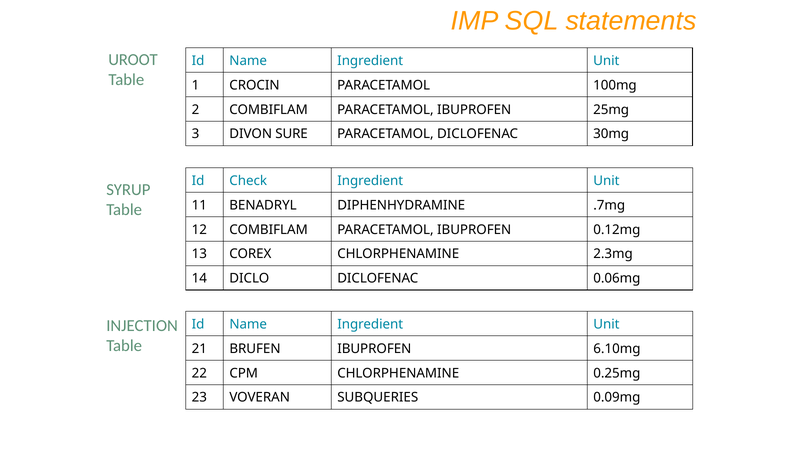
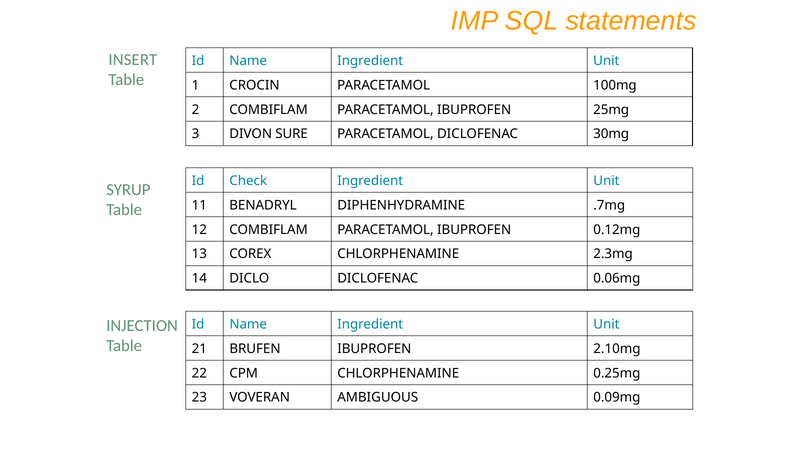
UROOT: UROOT -> INSERT (133, 59)
6.10mg: 6.10mg -> 2.10mg (617, 348)
SUBQUERIES: SUBQUERIES -> AMBIGUOUS (378, 397)
